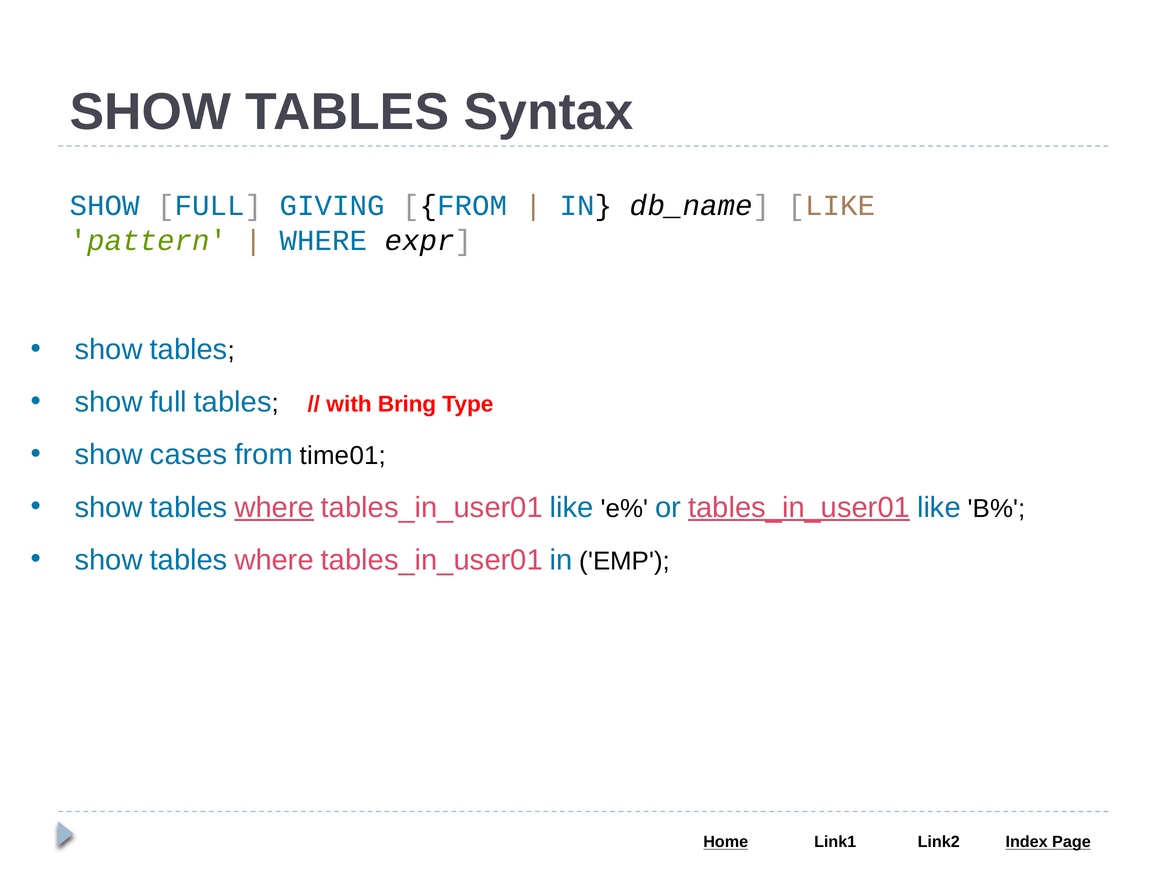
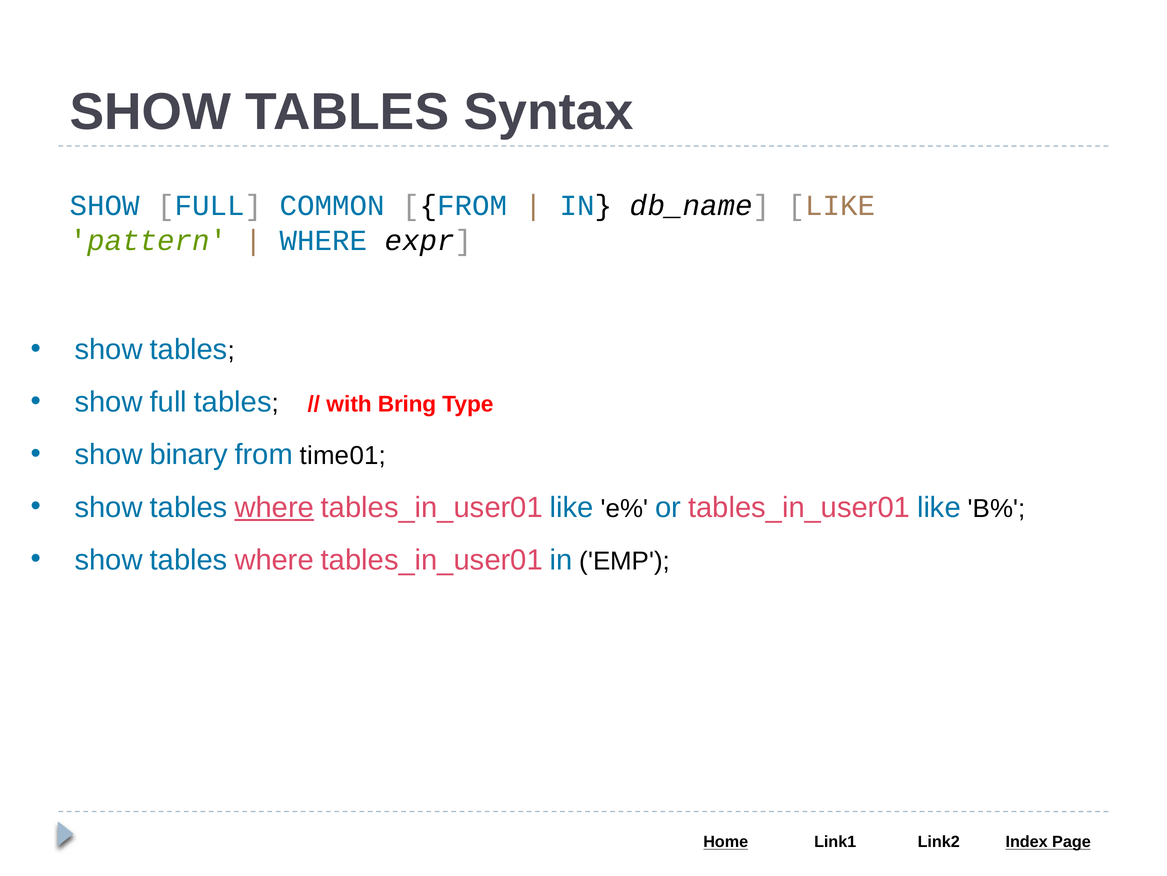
GIVING: GIVING -> COMMON (332, 205)
cases: cases -> binary (189, 454)
tables_in_user01 underline: present -> none (799, 507)
